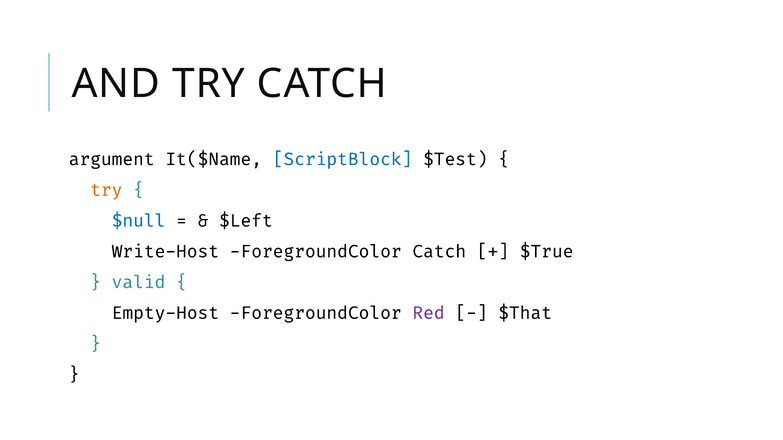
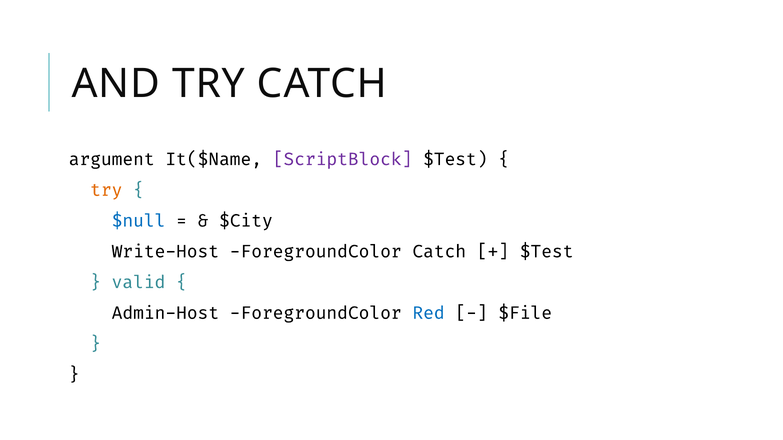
ScriptBlock colour: blue -> purple (343, 159)
$Left: $Left -> $City (246, 221)
$True: $True -> $Test (547, 252)
Empty-Host: Empty-Host -> Admin-Host (165, 313)
Red colour: purple -> blue (428, 313)
$That: $That -> $File (525, 313)
